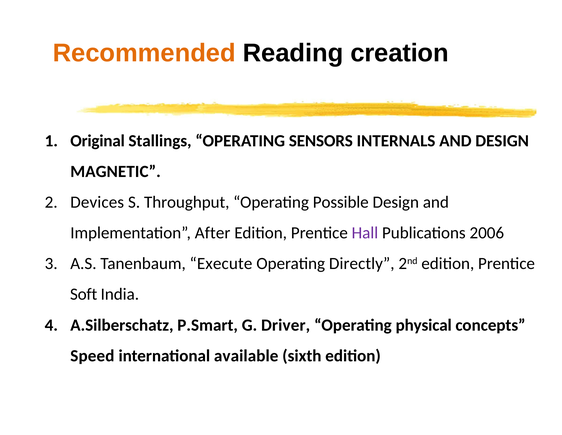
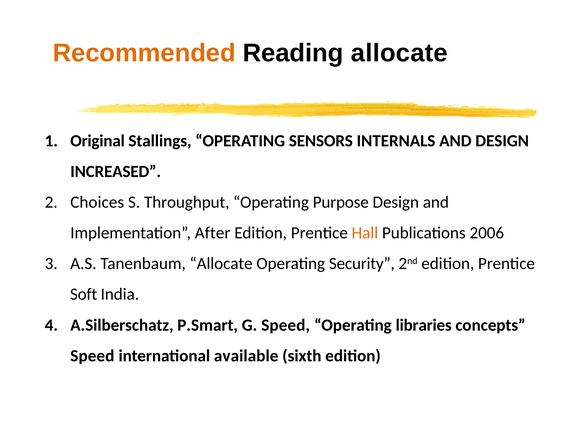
Reading creation: creation -> allocate (399, 53)
MAGNETIC: MAGNETIC -> INCREASED (116, 171)
Devices: Devices -> Choices (97, 202)
Possible: Possible -> Purpose (341, 202)
Hall colour: purple -> orange (365, 233)
Tanenbaum Execute: Execute -> Allocate (221, 263)
Directly: Directly -> Security (362, 263)
G Driver: Driver -> Speed (286, 325)
physical: physical -> libraries (424, 325)
